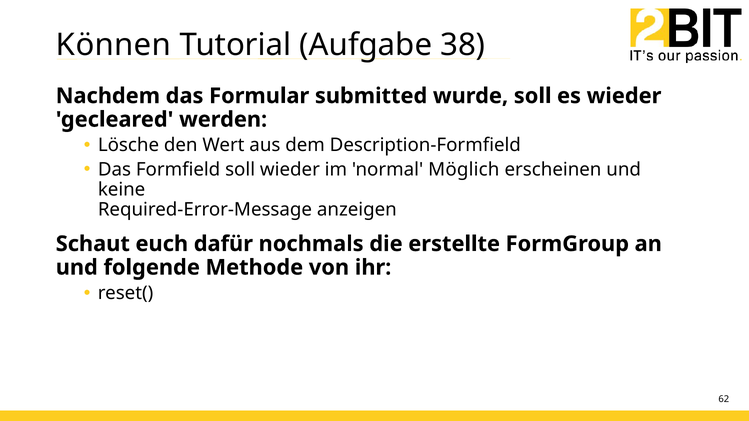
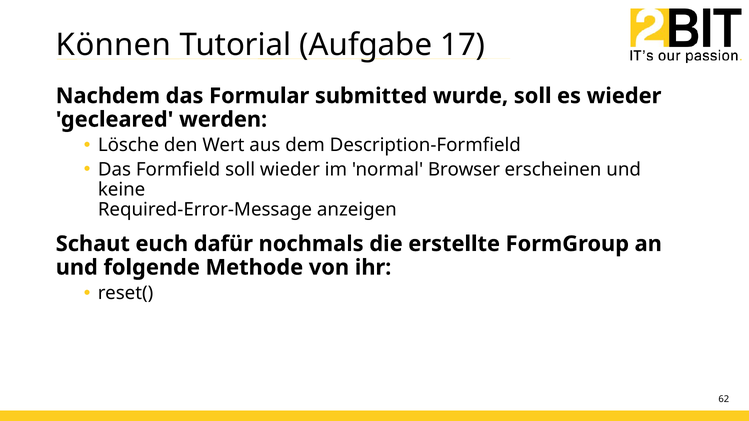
38: 38 -> 17 (463, 45)
Möglich: Möglich -> Browser (464, 170)
